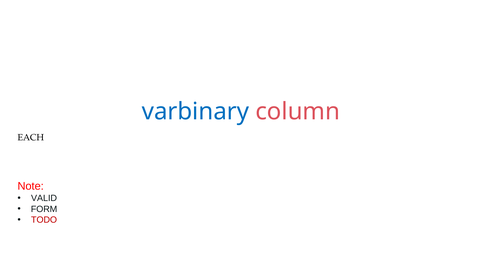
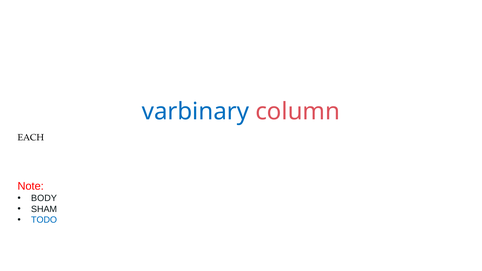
VALID: VALID -> BODY (44, 198)
FORM: FORM -> SHAM (44, 209)
TODO colour: red -> blue (44, 220)
